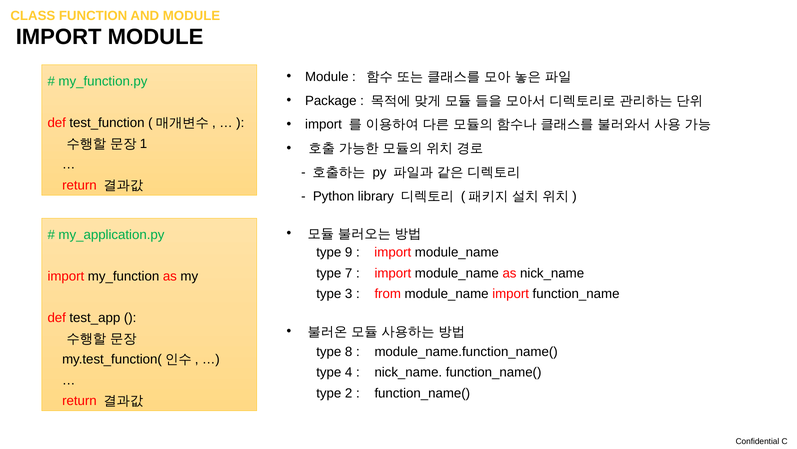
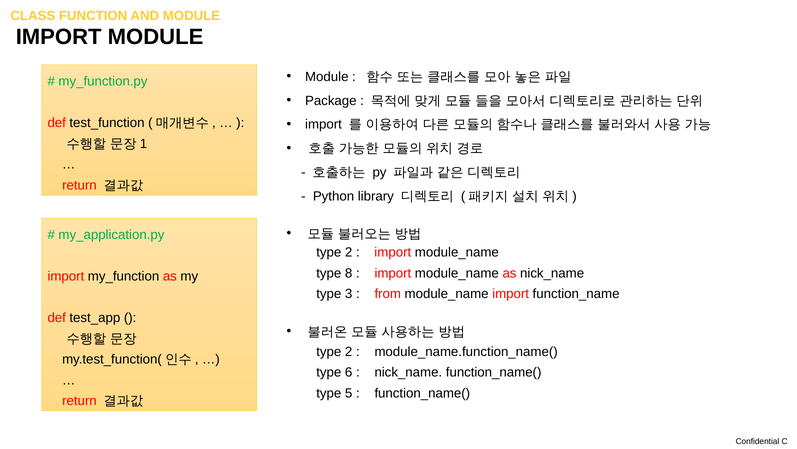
9: 9 -> 2 (349, 252)
7: 7 -> 8 (349, 273)
8: 8 -> 2 (349, 351)
4: 4 -> 6 (349, 372)
2: 2 -> 5 (349, 393)
